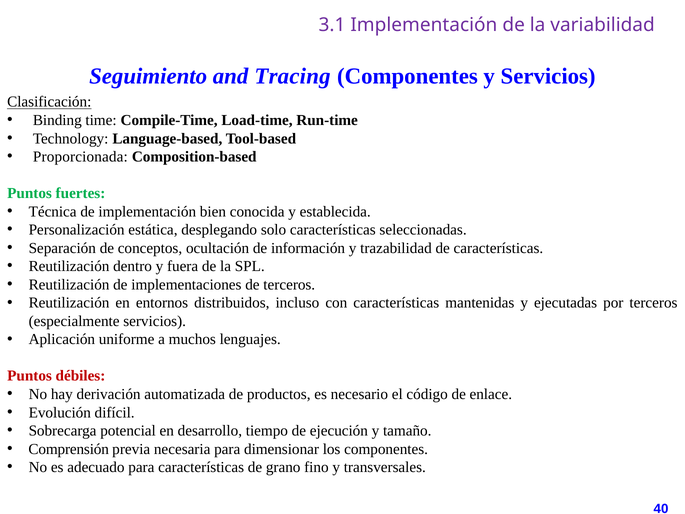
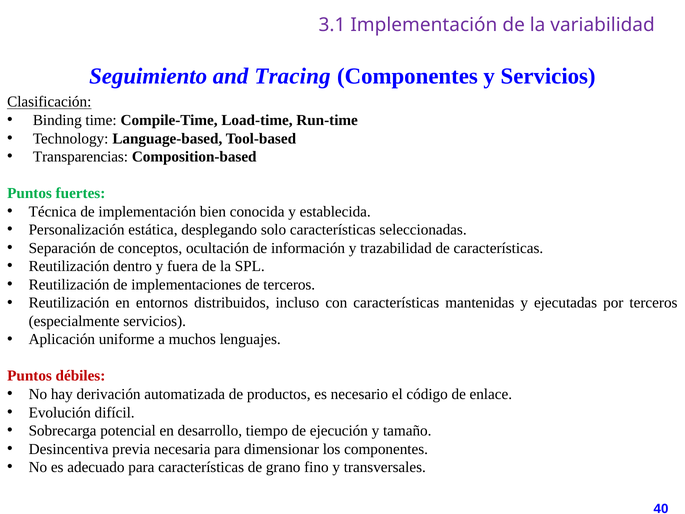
Proporcionada: Proporcionada -> Transparencias (80, 157)
Comprensión: Comprensión -> Desincentiva (69, 449)
